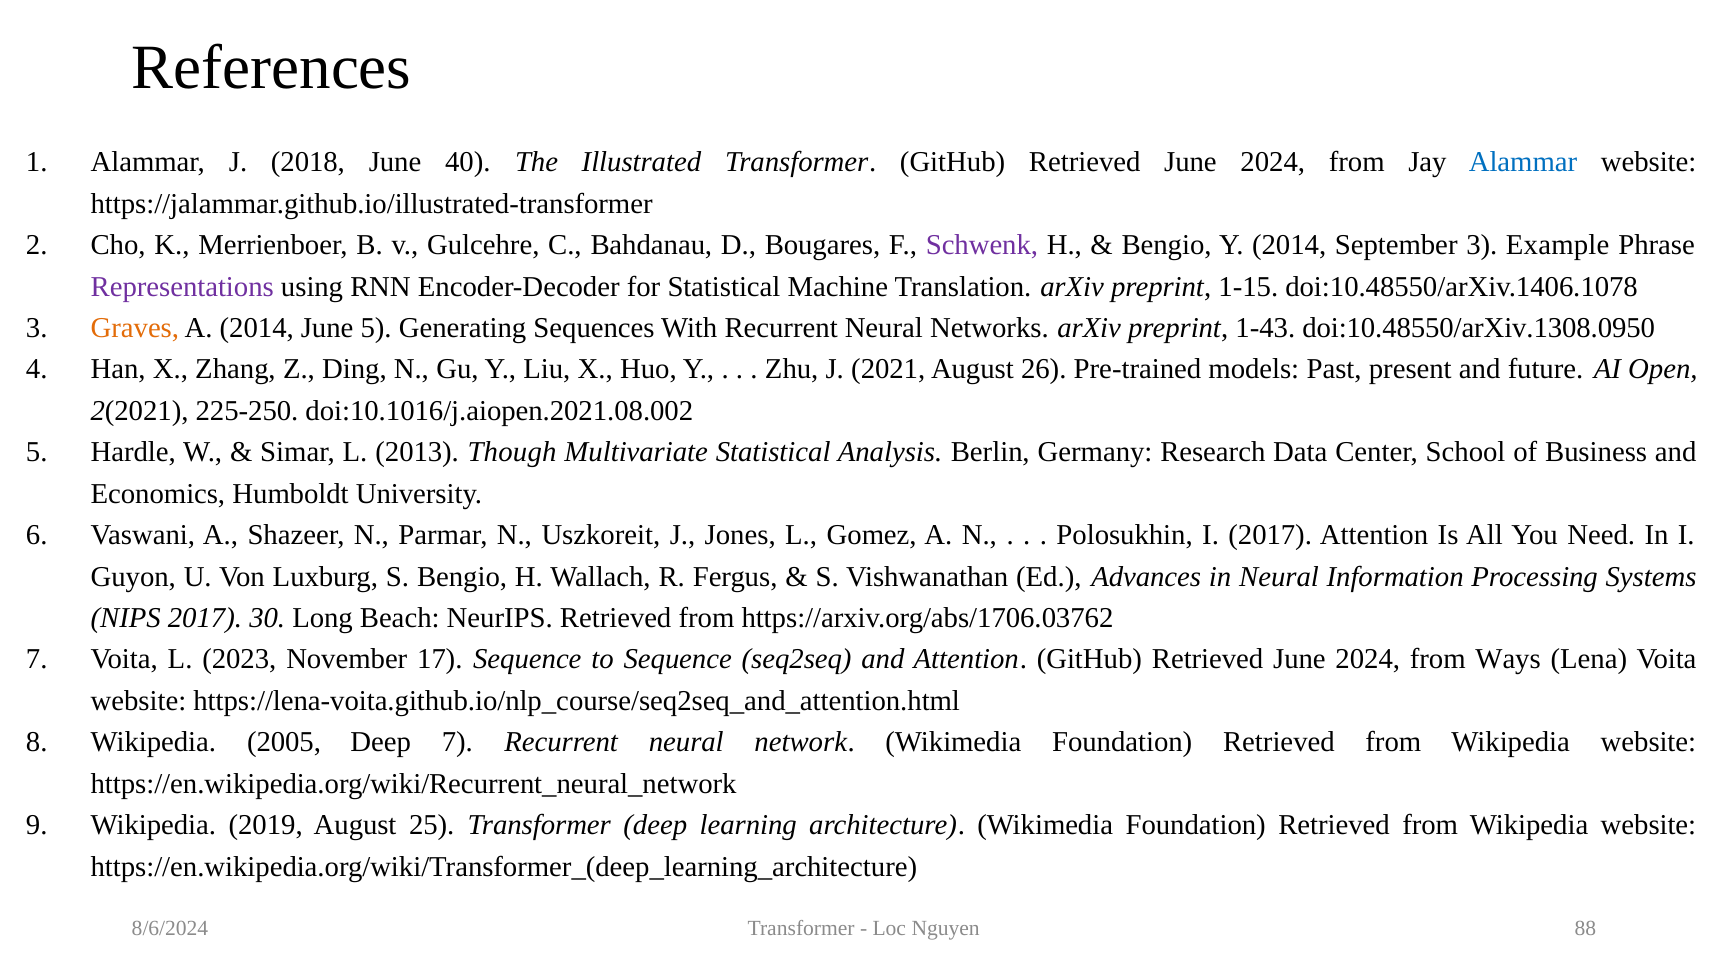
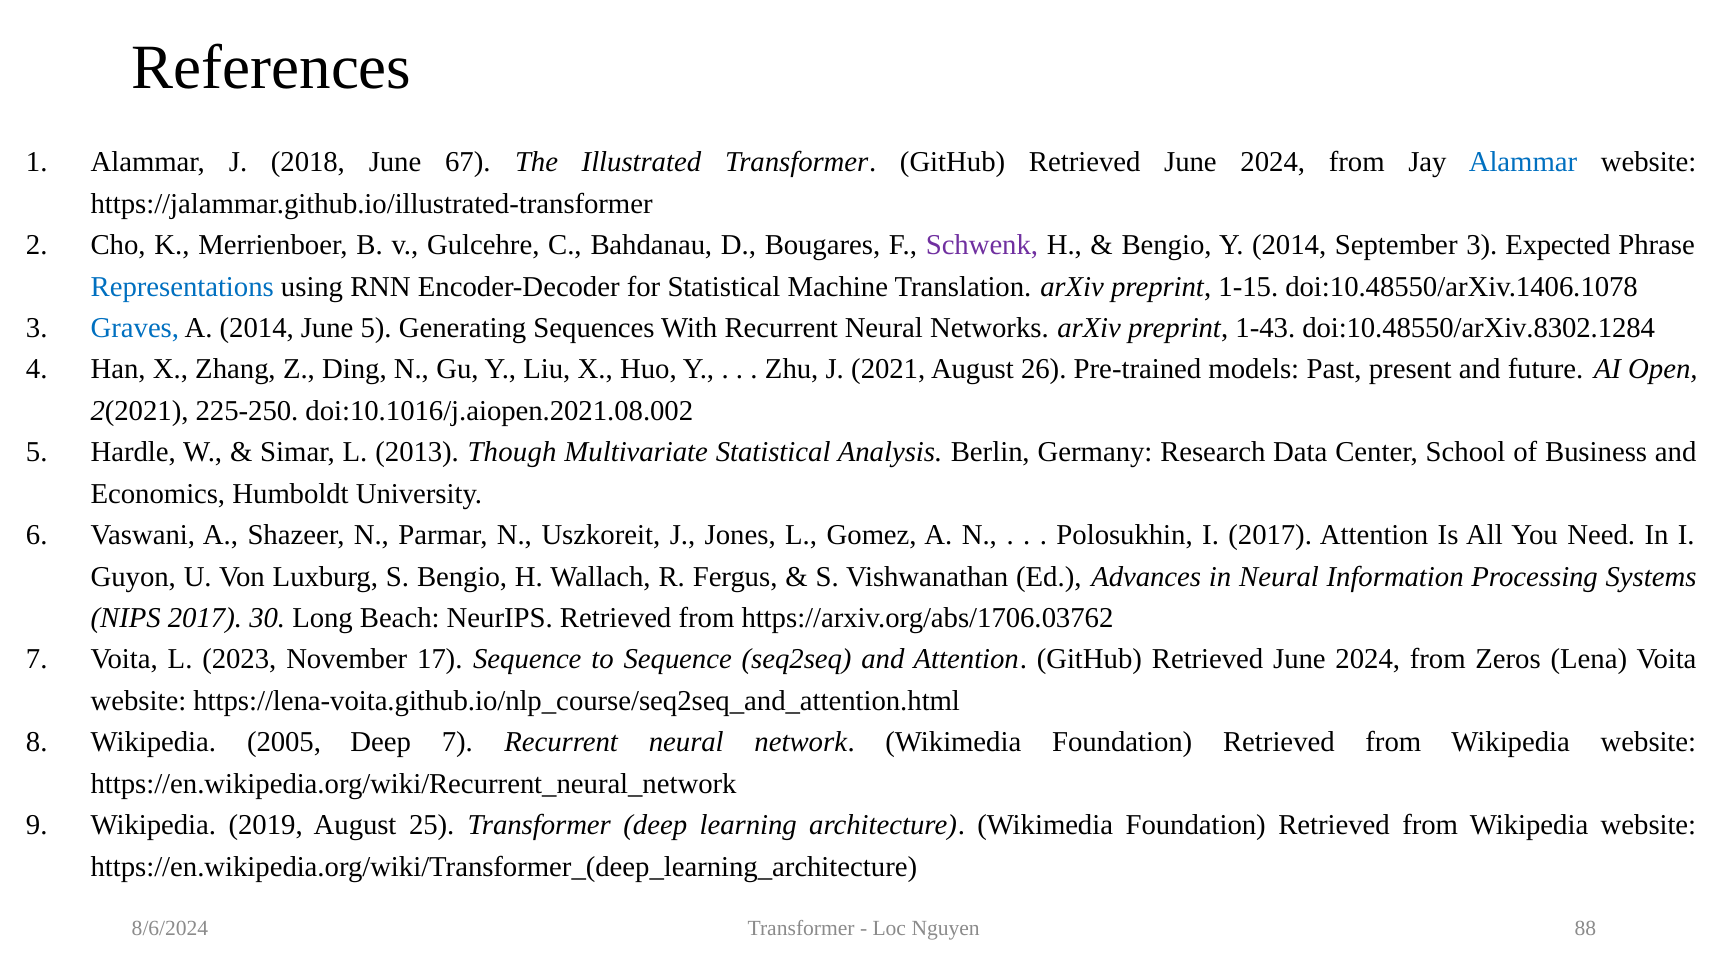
40: 40 -> 67 (468, 162)
Example: Example -> Expected (1558, 245)
Representations colour: purple -> blue (182, 287)
Graves colour: orange -> blue (135, 328)
doi:10.48550/arXiv.1308.0950: doi:10.48550/arXiv.1308.0950 -> doi:10.48550/arXiv.8302.1284 (1479, 328)
Ways: Ways -> Zeros (1508, 659)
